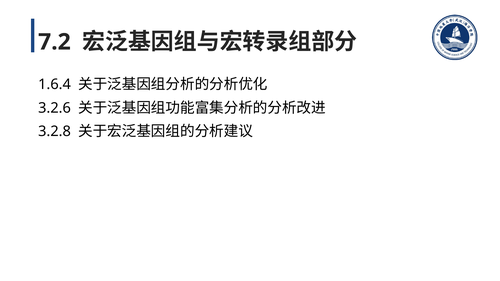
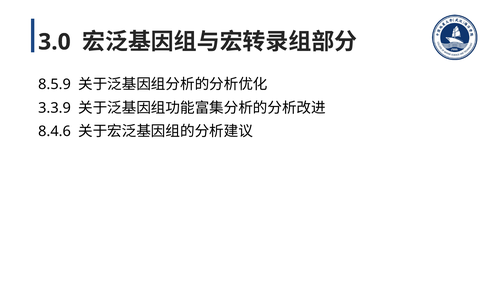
7.2: 7.2 -> 3.0 (54, 42)
1.6.4: 1.6.4 -> 8.5.9 (55, 85)
3.2.6: 3.2.6 -> 3.3.9 (55, 108)
3.2.8: 3.2.8 -> 8.4.6 (55, 131)
